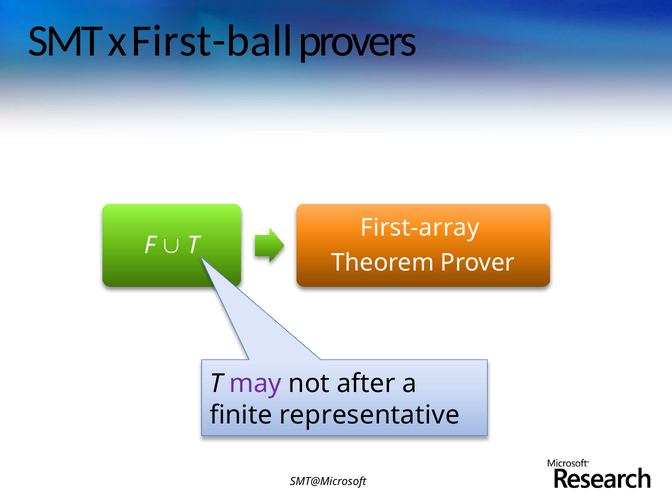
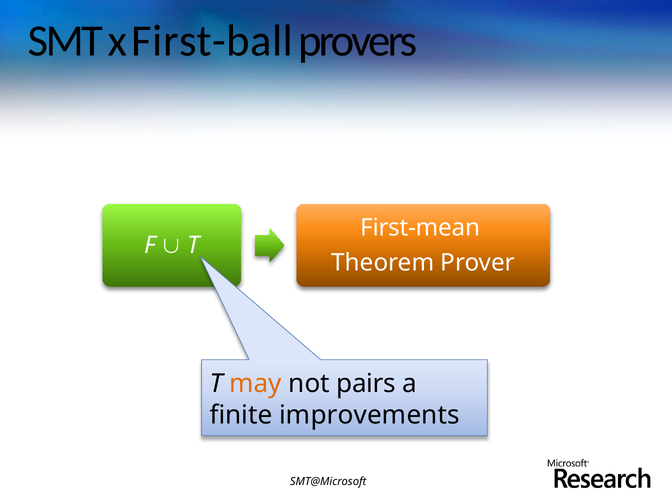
First-array: First-array -> First-mean (420, 228)
may colour: purple -> orange (256, 384)
after: after -> pairs (366, 384)
representative: representative -> improvements (369, 415)
